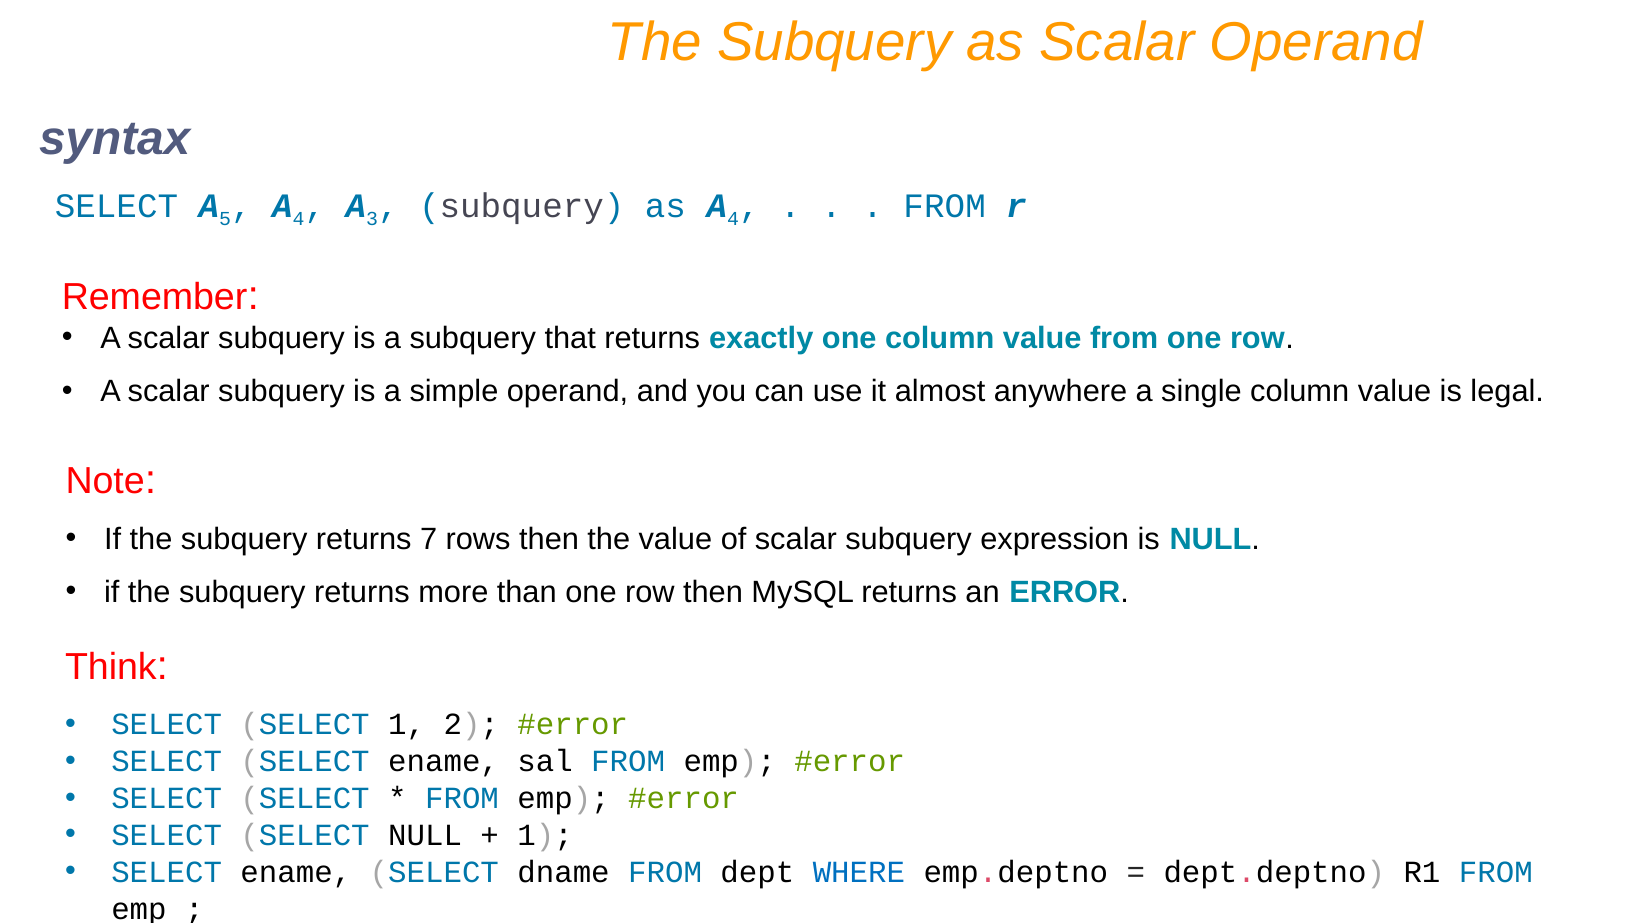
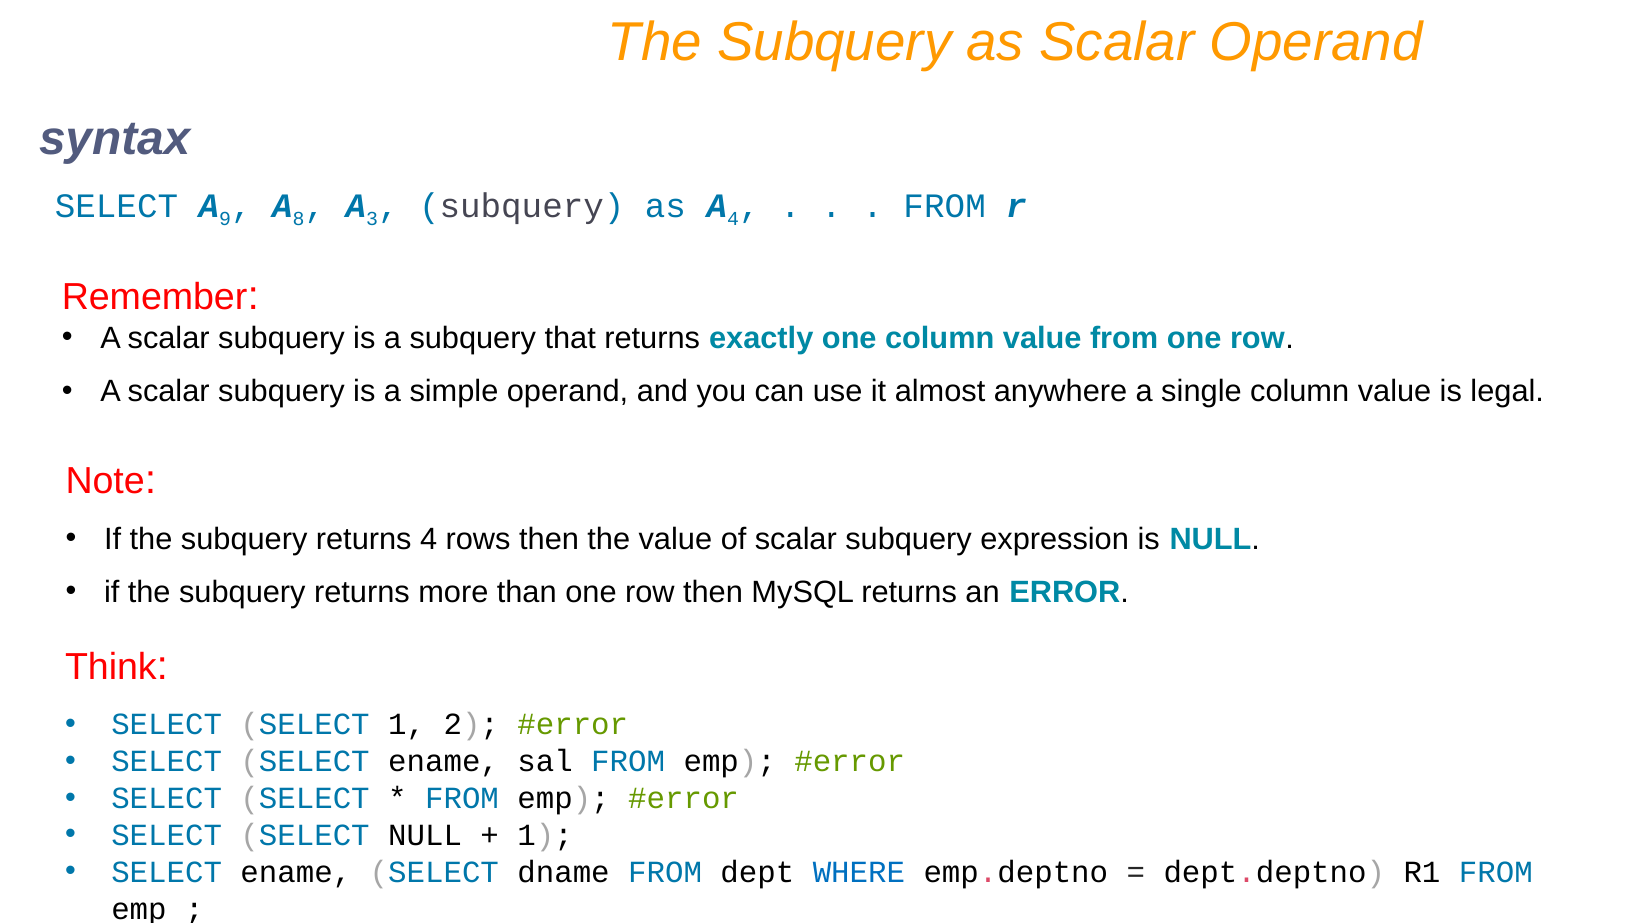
5: 5 -> 9 (225, 219)
4: 4 -> 8 (299, 219)
returns 7: 7 -> 4 (429, 539)
